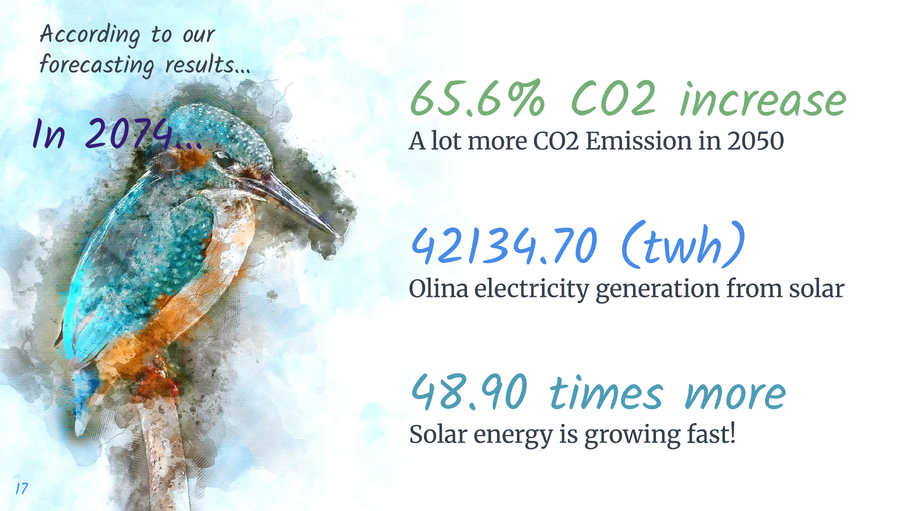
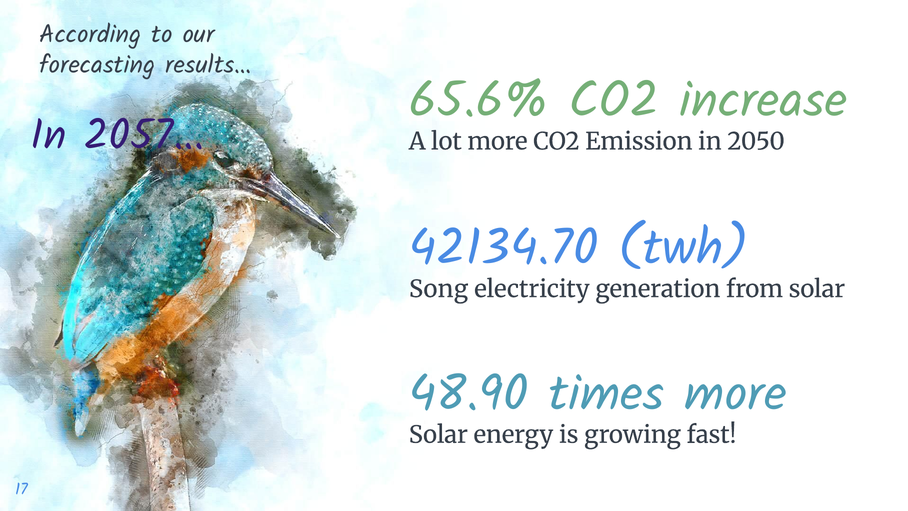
2074: 2074 -> 2057 (144, 135)
Olina: Olina -> Song (439, 289)
